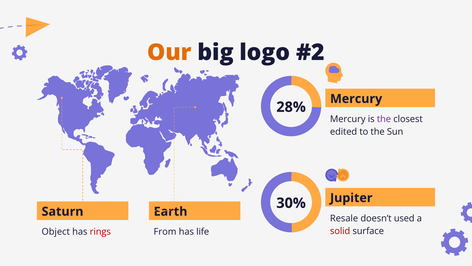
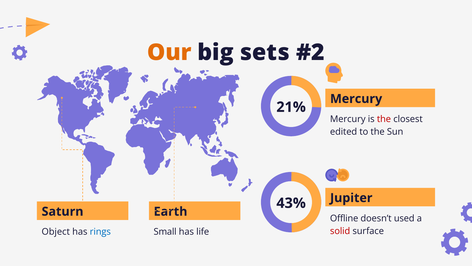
logo: logo -> sets (265, 52)
28%: 28% -> 21% (291, 107)
the colour: purple -> red (384, 119)
30%: 30% -> 43% (291, 203)
Resale: Resale -> Offline (344, 218)
rings colour: red -> blue (100, 232)
From: From -> Small (165, 232)
